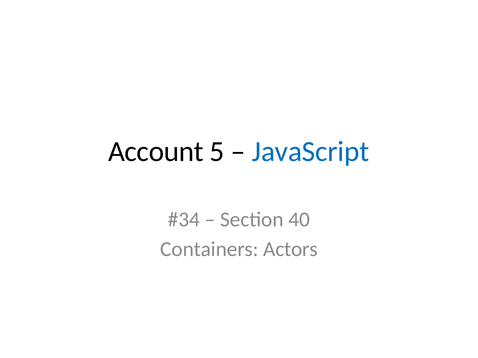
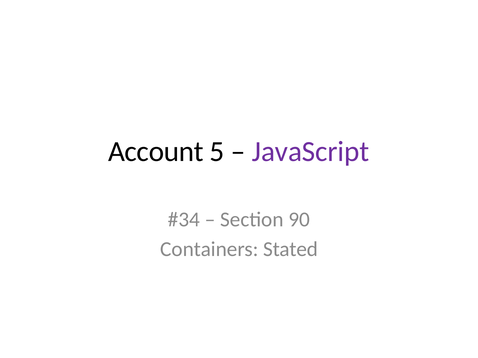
JavaScript colour: blue -> purple (311, 152)
40: 40 -> 90 (299, 220)
Actors: Actors -> Stated (291, 250)
